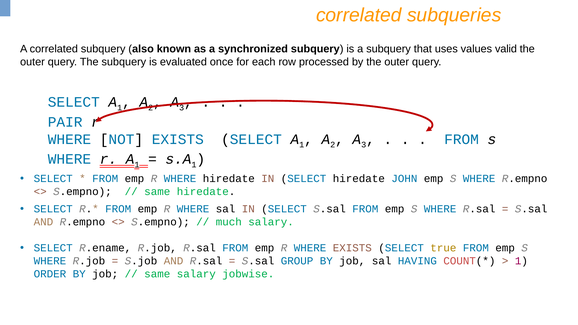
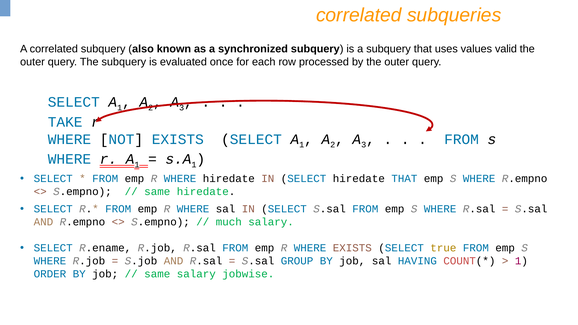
PAIR: PAIR -> TAKE (65, 122)
hiredate JOHN: JOHN -> THAT (404, 179)
